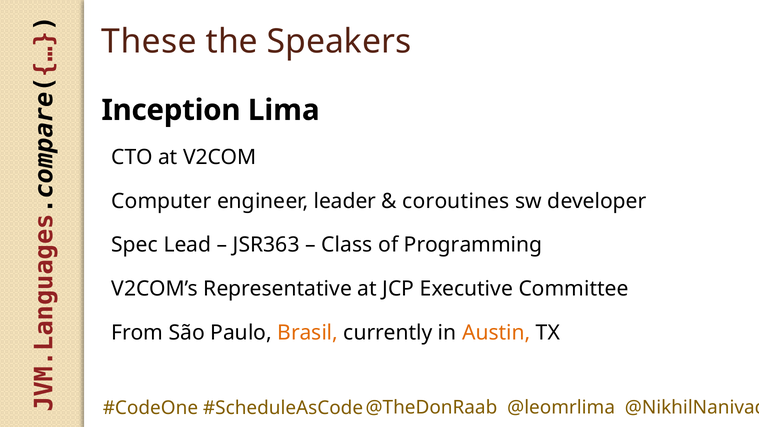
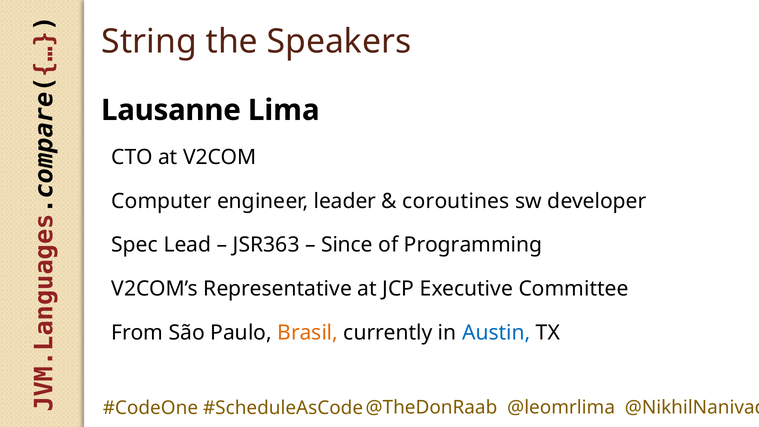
These: These -> String (149, 42)
Inception: Inception -> Lausanne (171, 110)
Class: Class -> Since (347, 245)
Austin colour: orange -> blue (496, 333)
